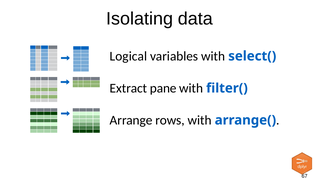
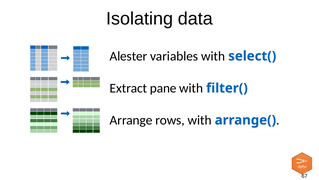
Logical: Logical -> Alester (129, 56)
